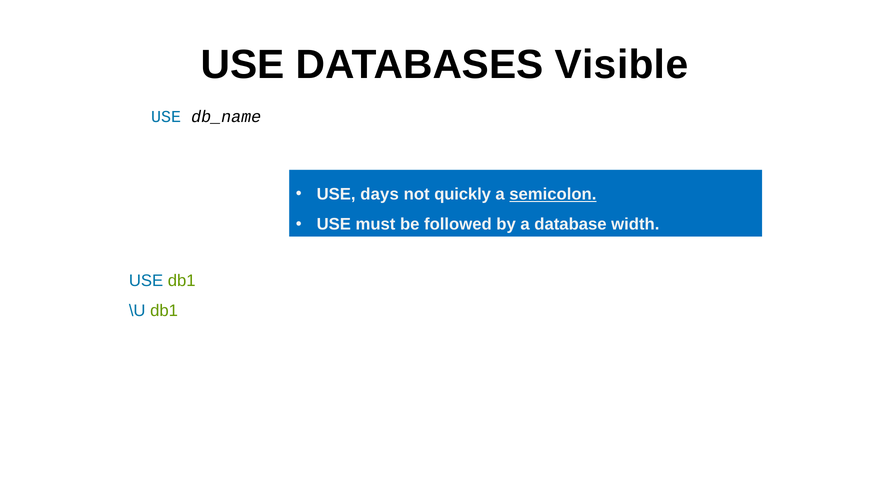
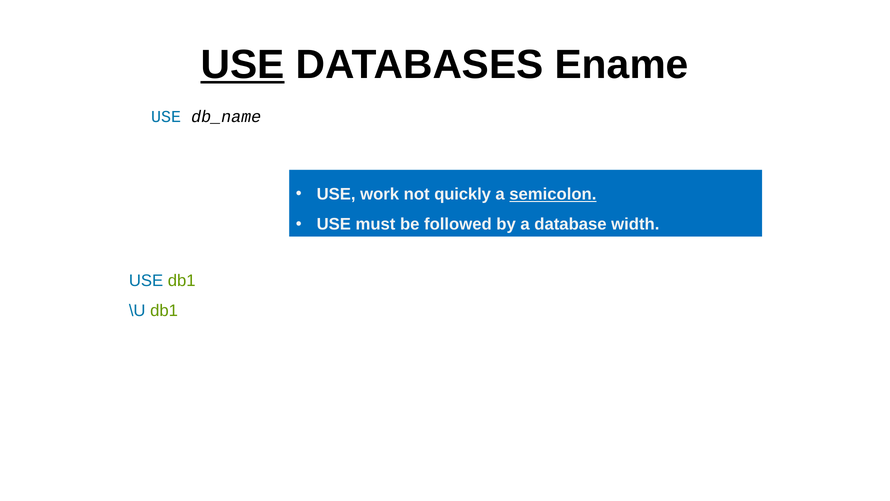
USE underline: none -> present (243, 65)
Visible: Visible -> Ename (622, 65)
days: days -> work (380, 194)
